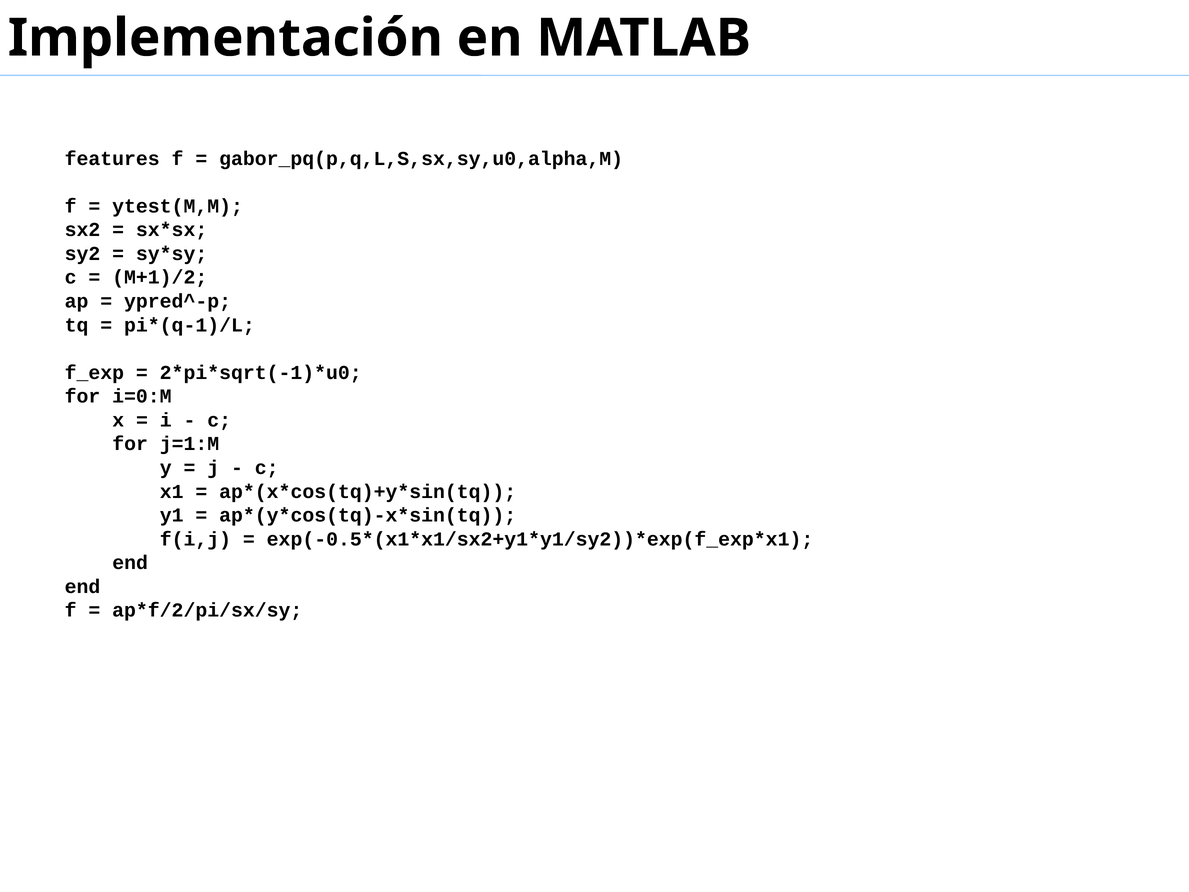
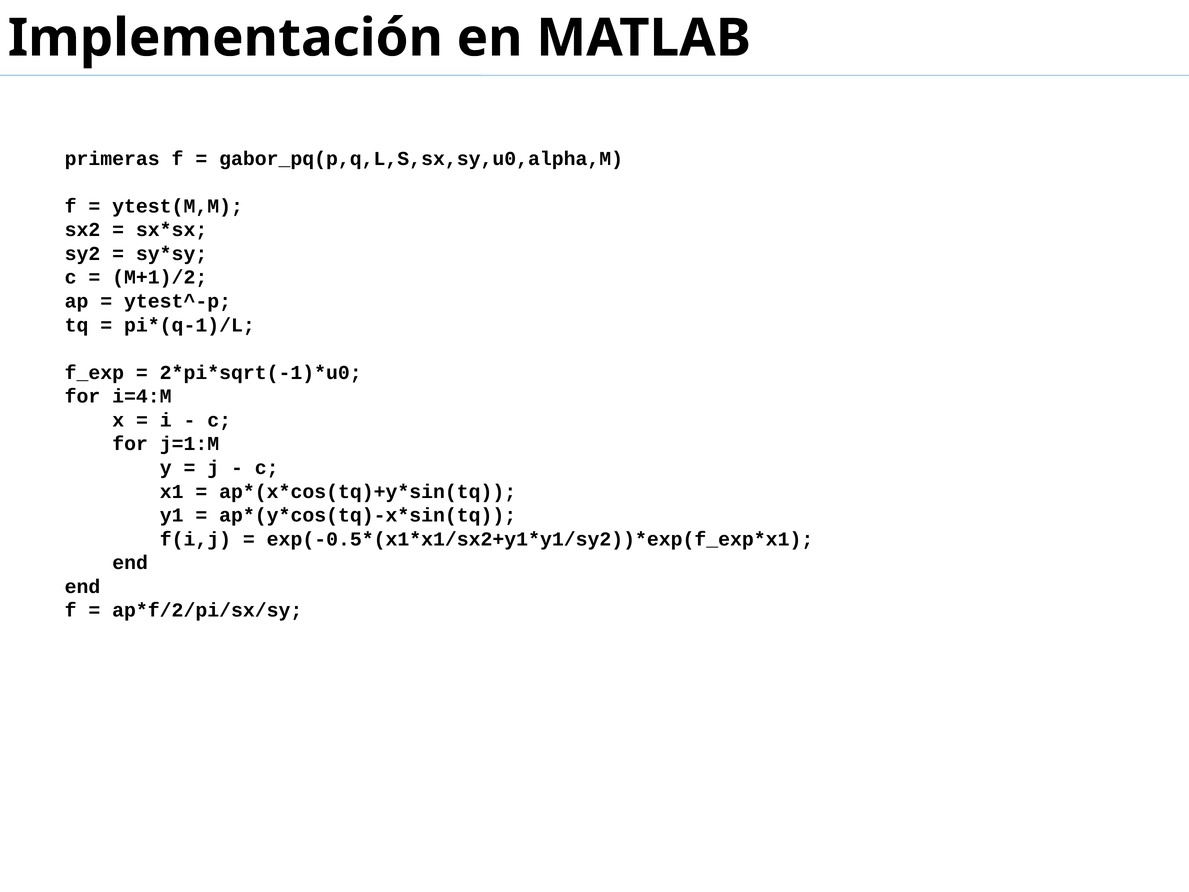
features: features -> primeras (112, 158)
ypred^-p: ypred^-p -> ytest^-p (178, 301)
i=0:M: i=0:M -> i=4:M (142, 396)
